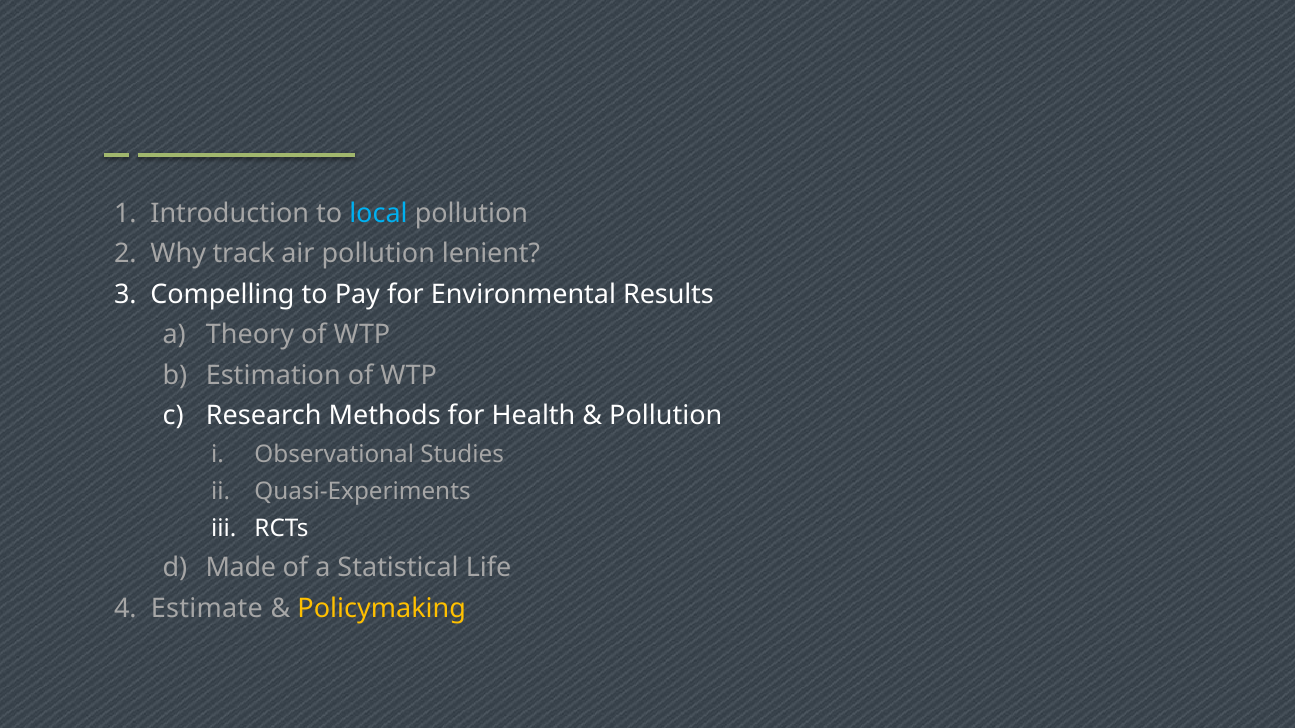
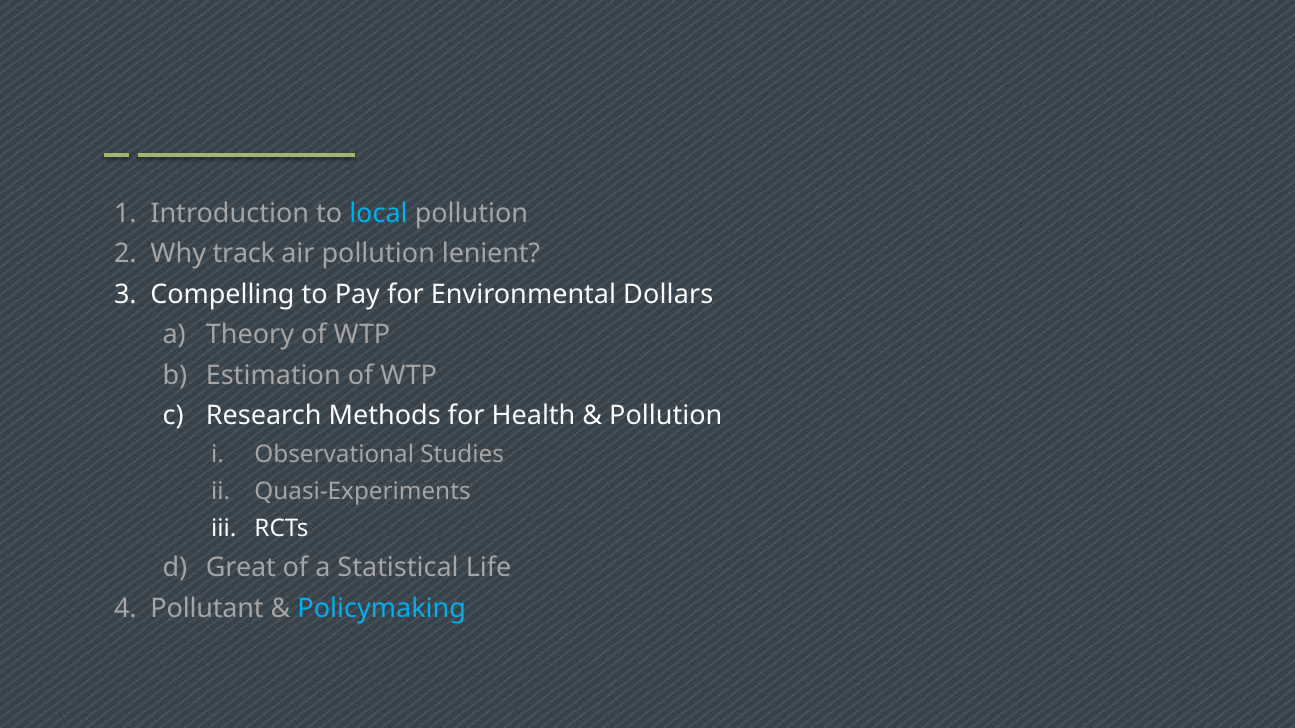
Results: Results -> Dollars (668, 294)
Made: Made -> Great (241, 568)
Estimate: Estimate -> Pollutant (207, 609)
Policymaking colour: yellow -> light blue (382, 609)
